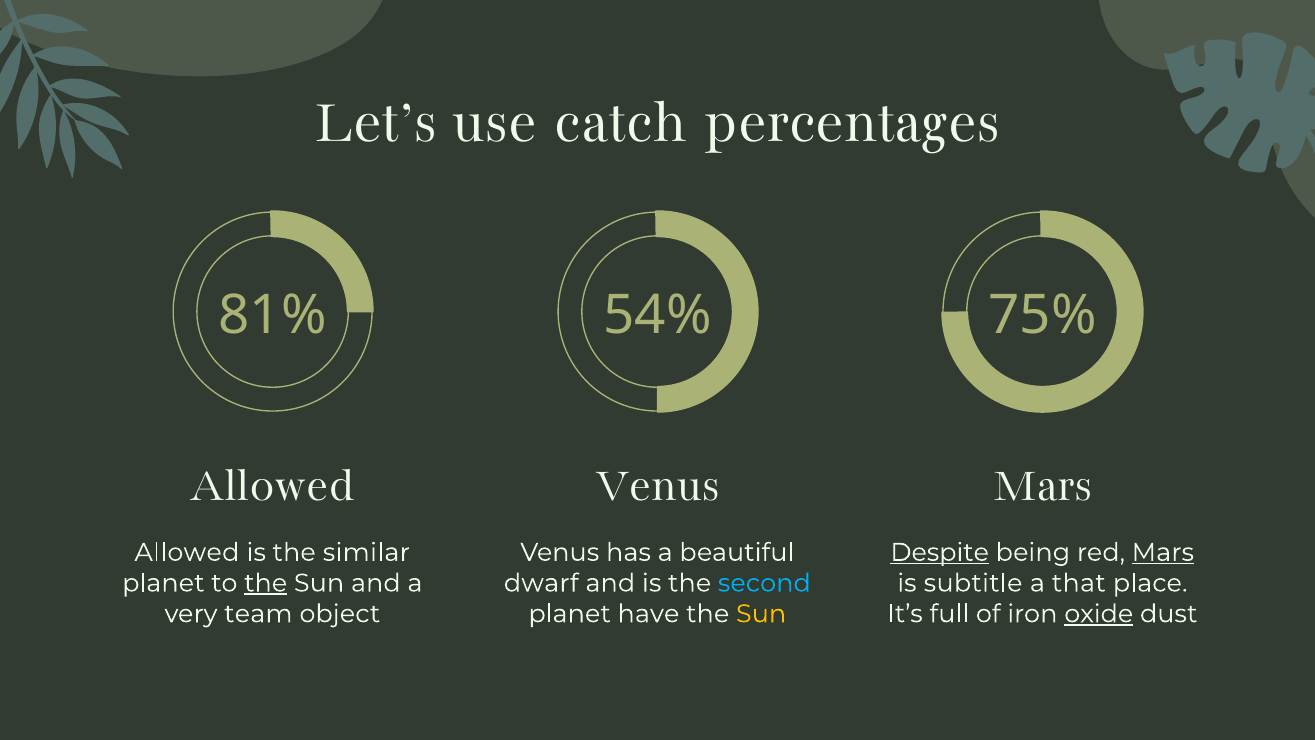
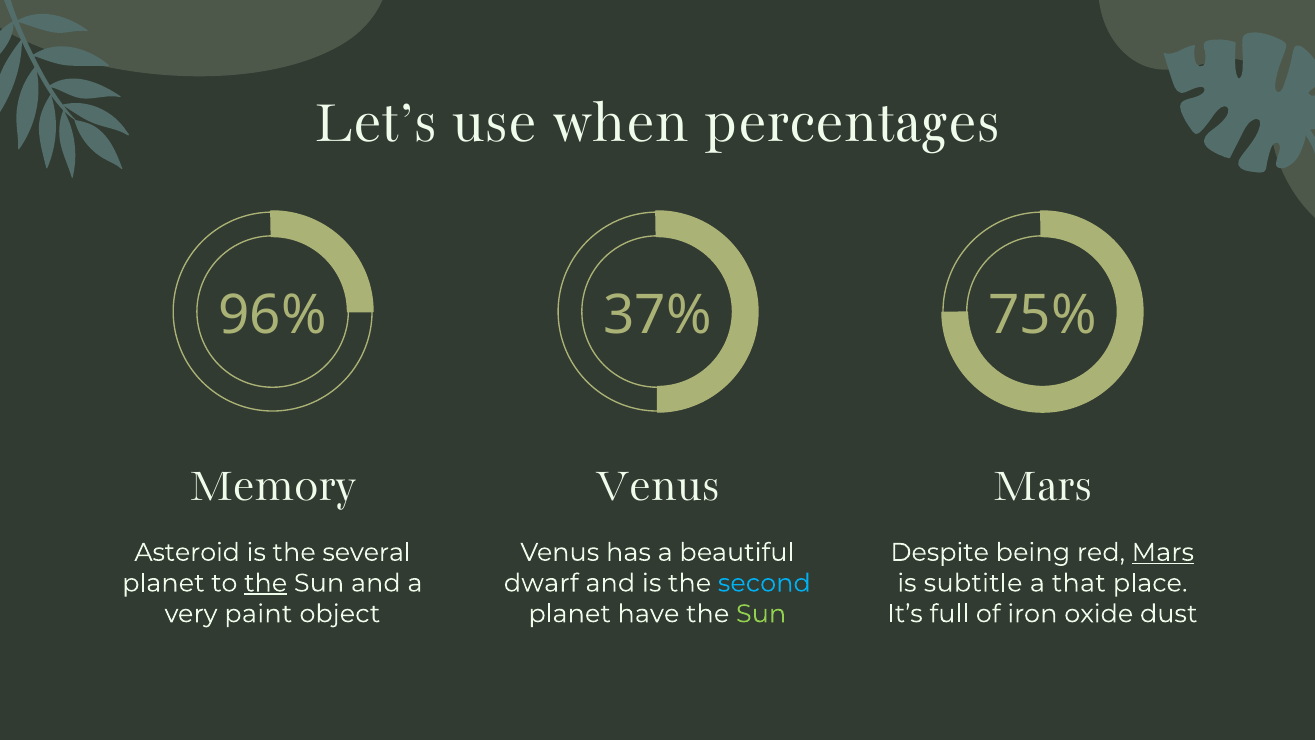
catch: catch -> when (621, 120)
81%: 81% -> 96% (273, 315)
54%: 54% -> 37% (658, 315)
Allowed: Allowed -> Memory (273, 484)
Allowed: Allowed -> Asteroid (187, 552)
similar: similar -> several (367, 552)
Despite underline: present -> none (940, 552)
team: team -> paint (258, 614)
Sun colour: yellow -> light green (761, 614)
oxide underline: present -> none (1099, 614)
